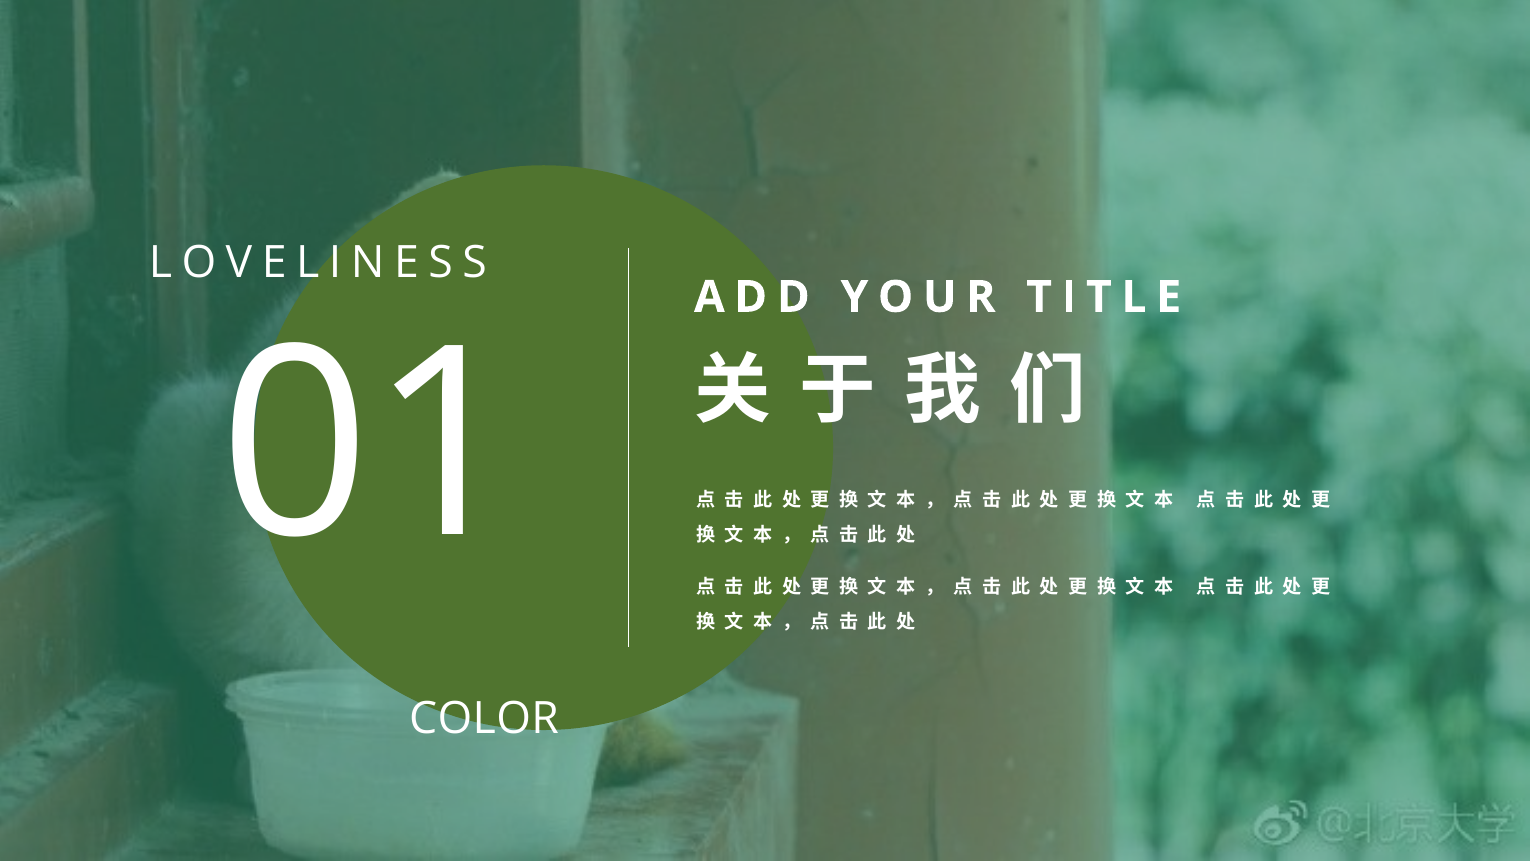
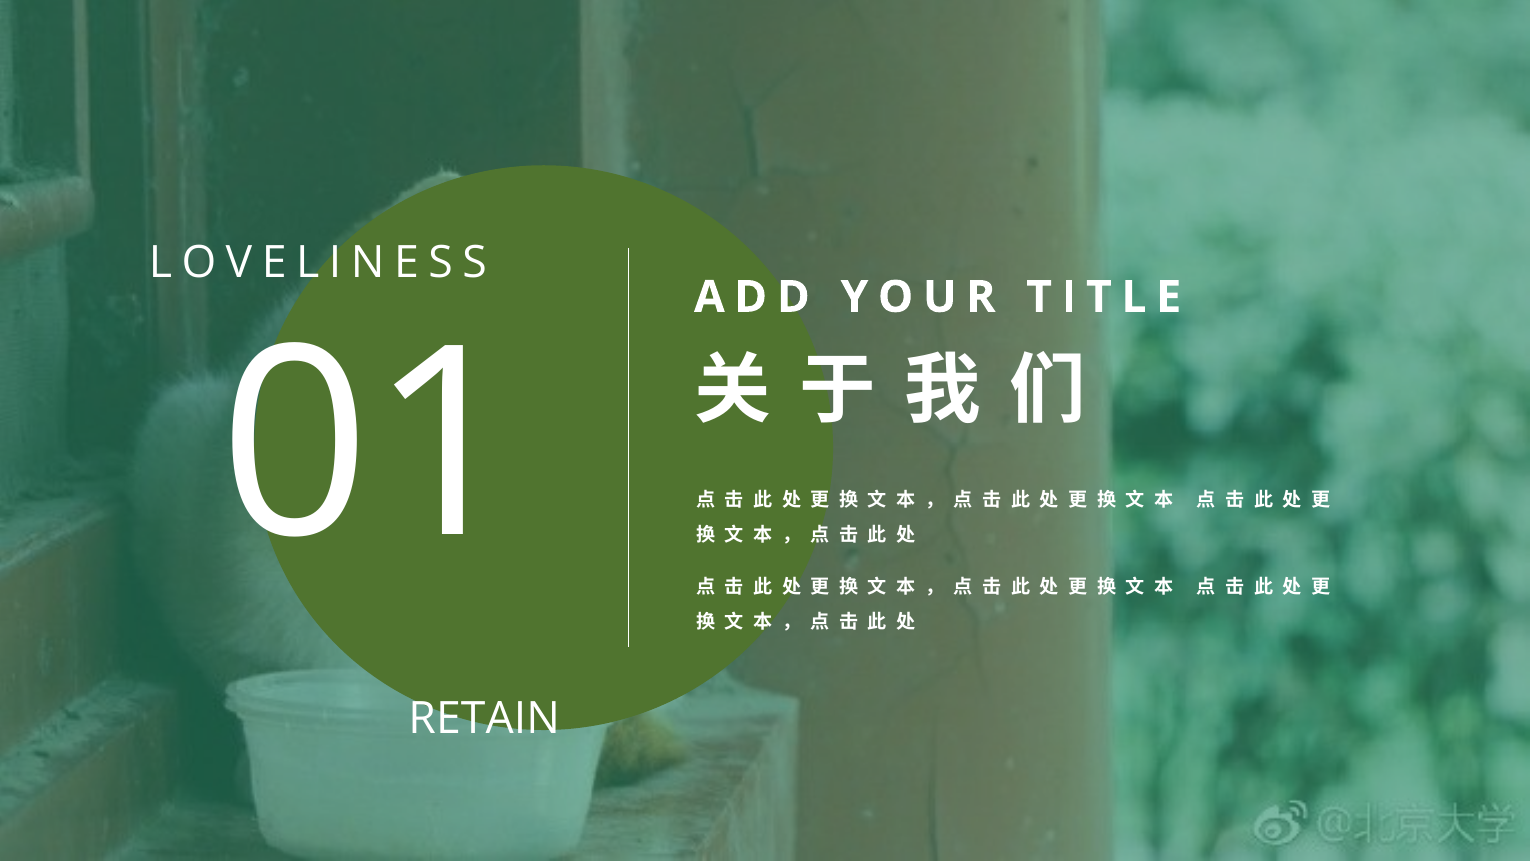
COLOR: COLOR -> RETAIN (484, 718)
